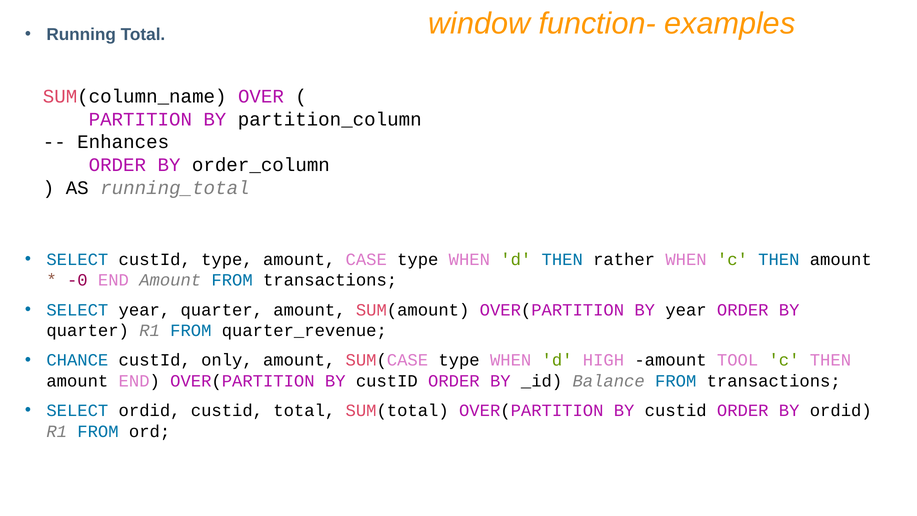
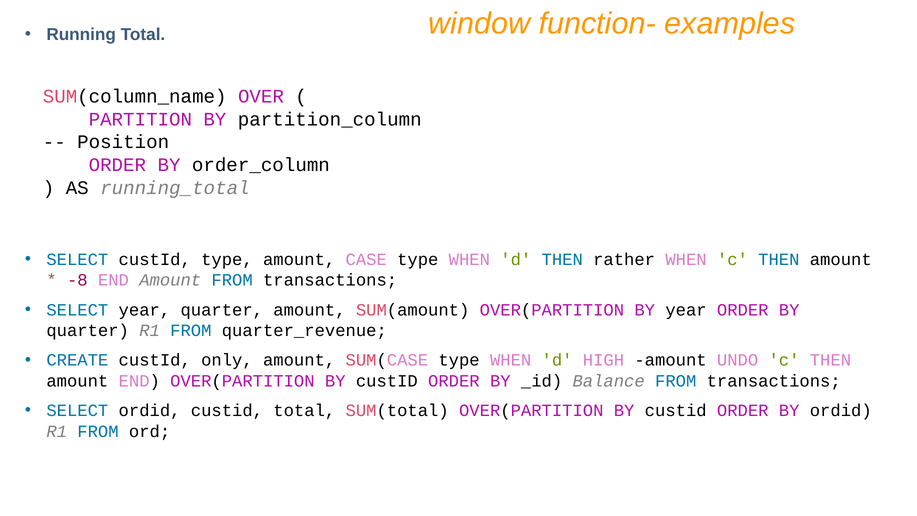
Enhances: Enhances -> Position (123, 142)
-0: -0 -> -8 (77, 280)
CHANCE: CHANCE -> CREATE (77, 360)
TOOL: TOOL -> UNDO (738, 360)
